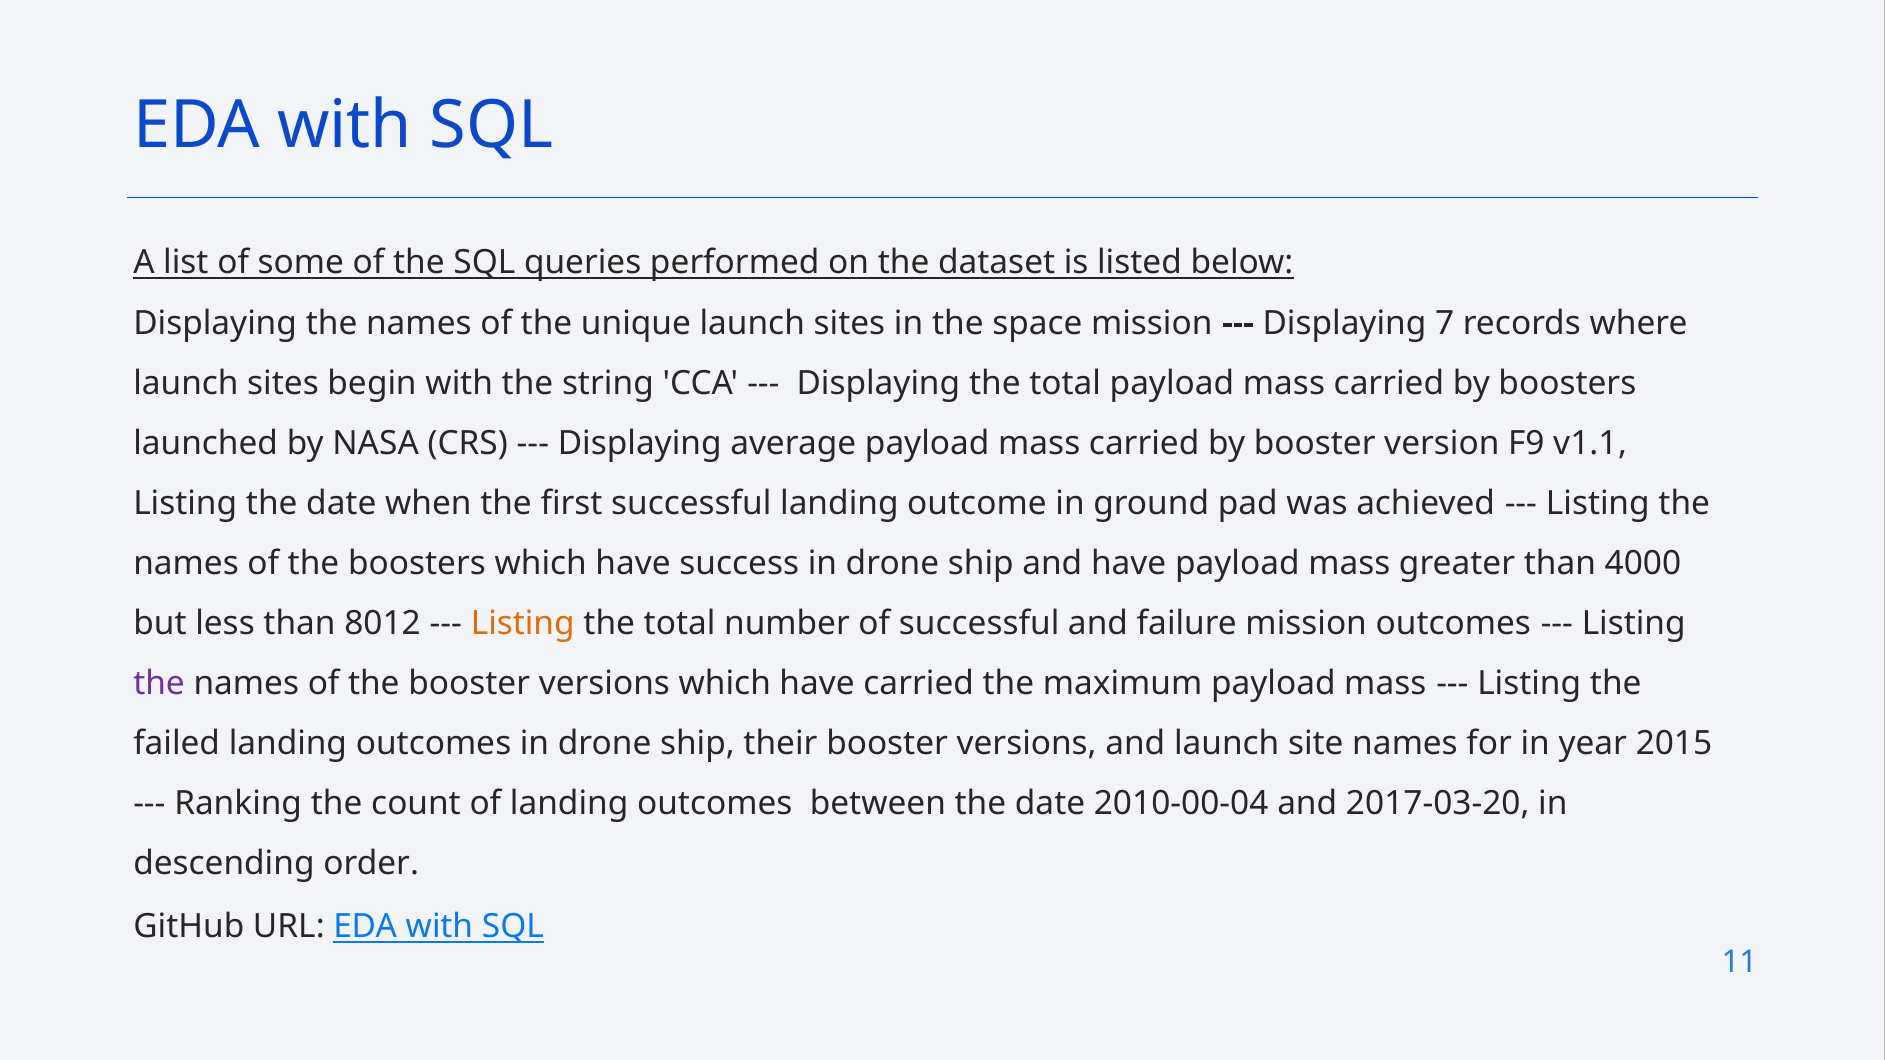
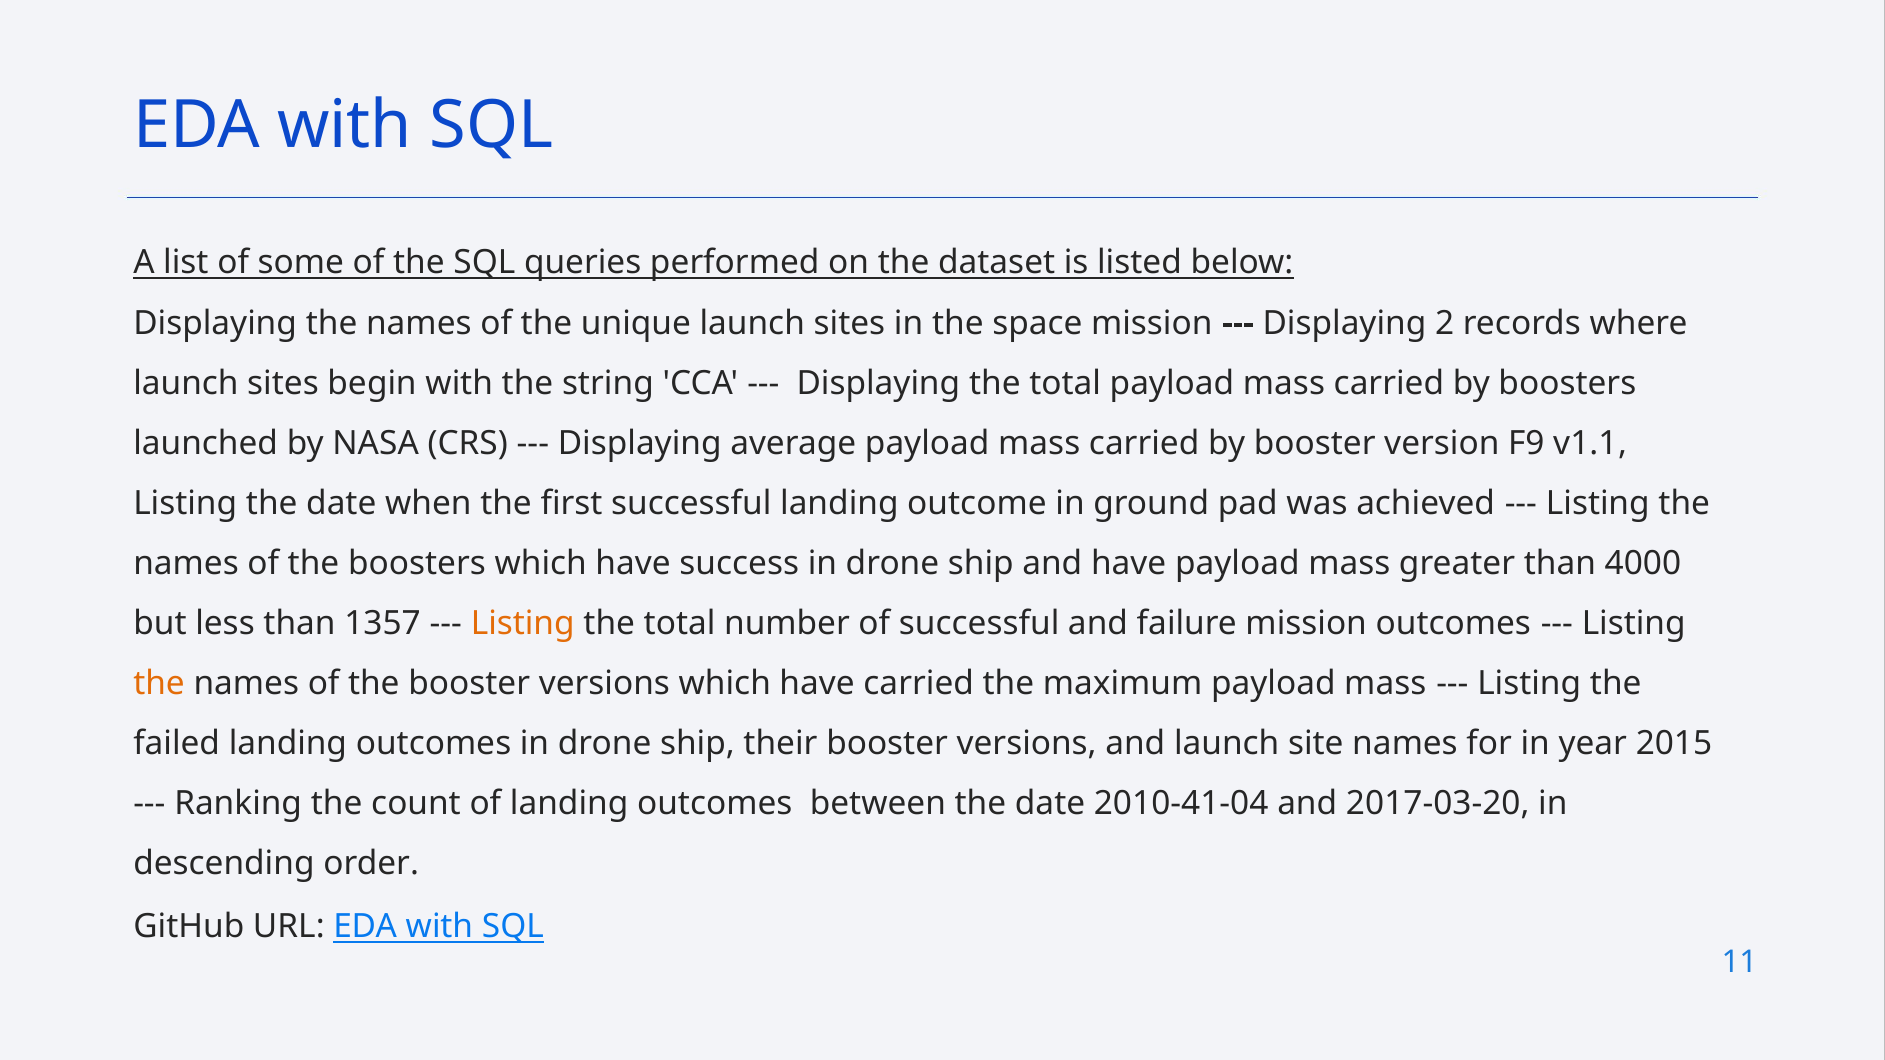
7: 7 -> 2 (1445, 323)
8012: 8012 -> 1357 (383, 624)
the colour: purple -> orange (159, 684)
2010-00-04: 2010-00-04 -> 2010-41-04 (1181, 804)
